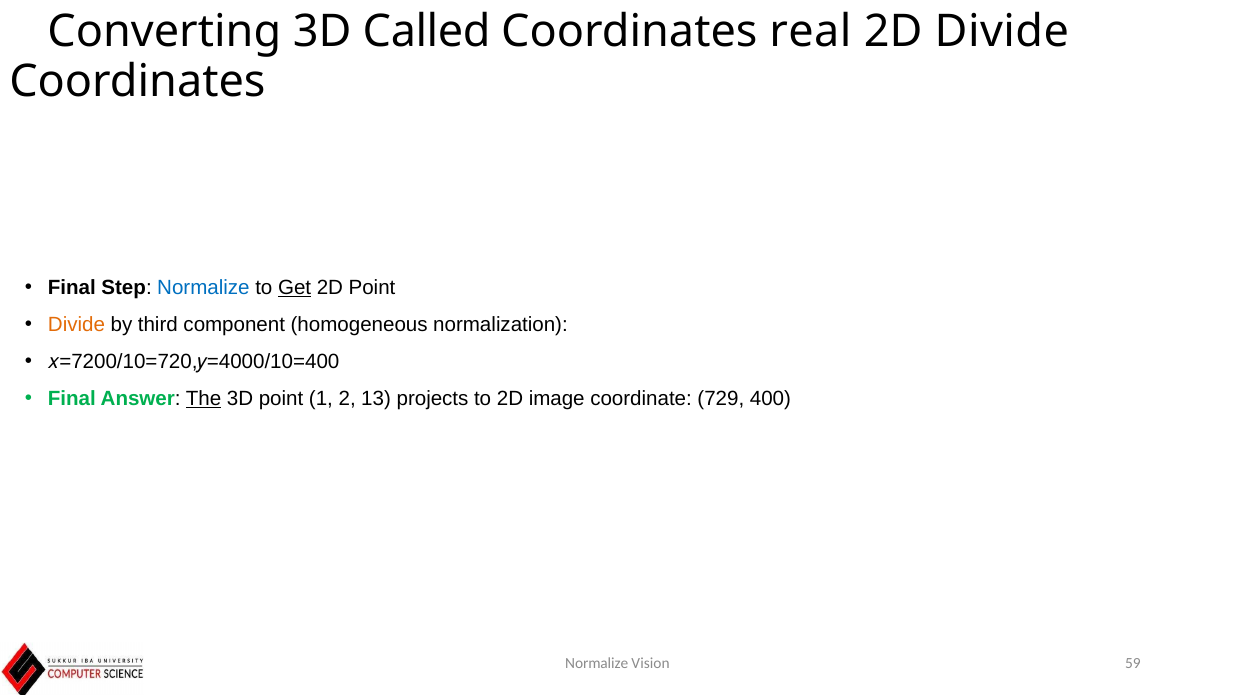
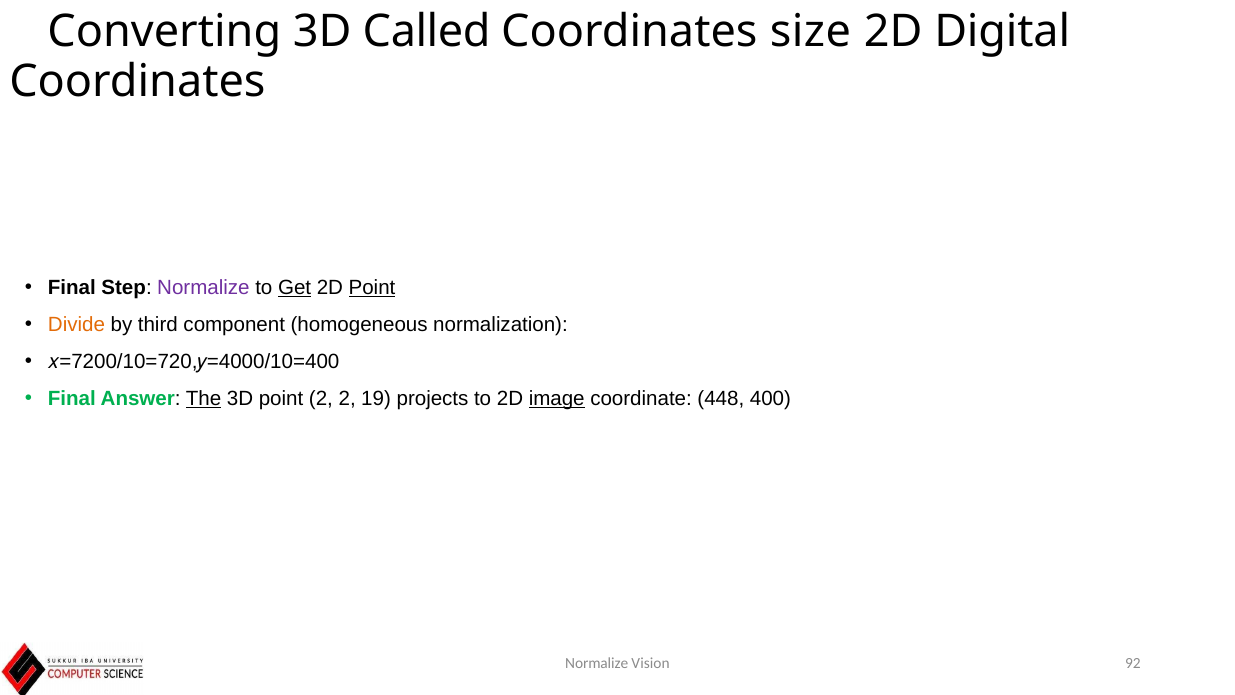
real: real -> size (810, 32)
2D Divide: Divide -> Digital (1002, 32)
Normalize colour: blue -> purple (203, 288)
Point underline: none -> present (372, 288)
point 1: 1 -> 2 (321, 399)
13: 13 -> 19 (376, 399)
image underline: none -> present (557, 399)
729: 729 -> 448 (721, 399)
59: 59 -> 92 (1133, 663)
